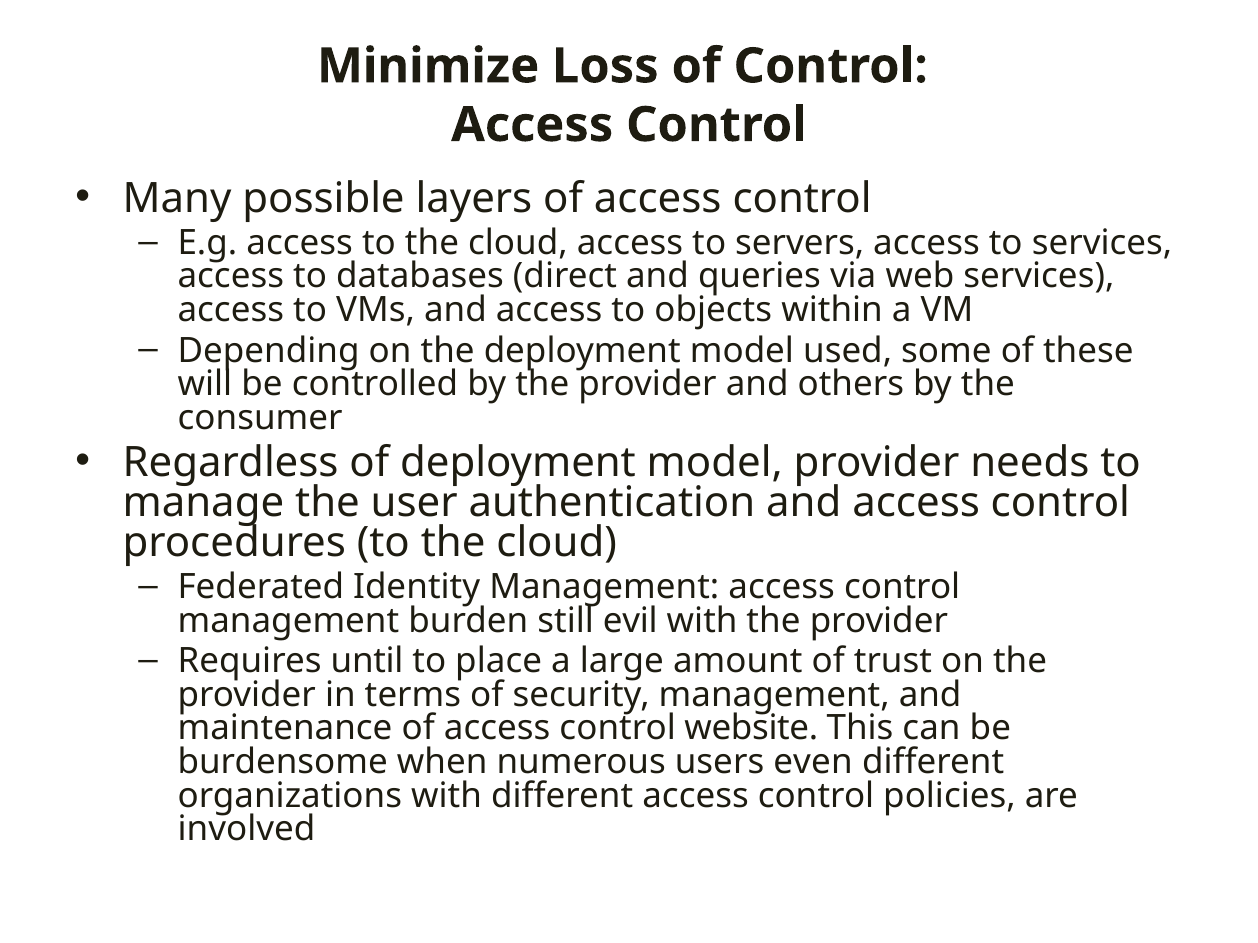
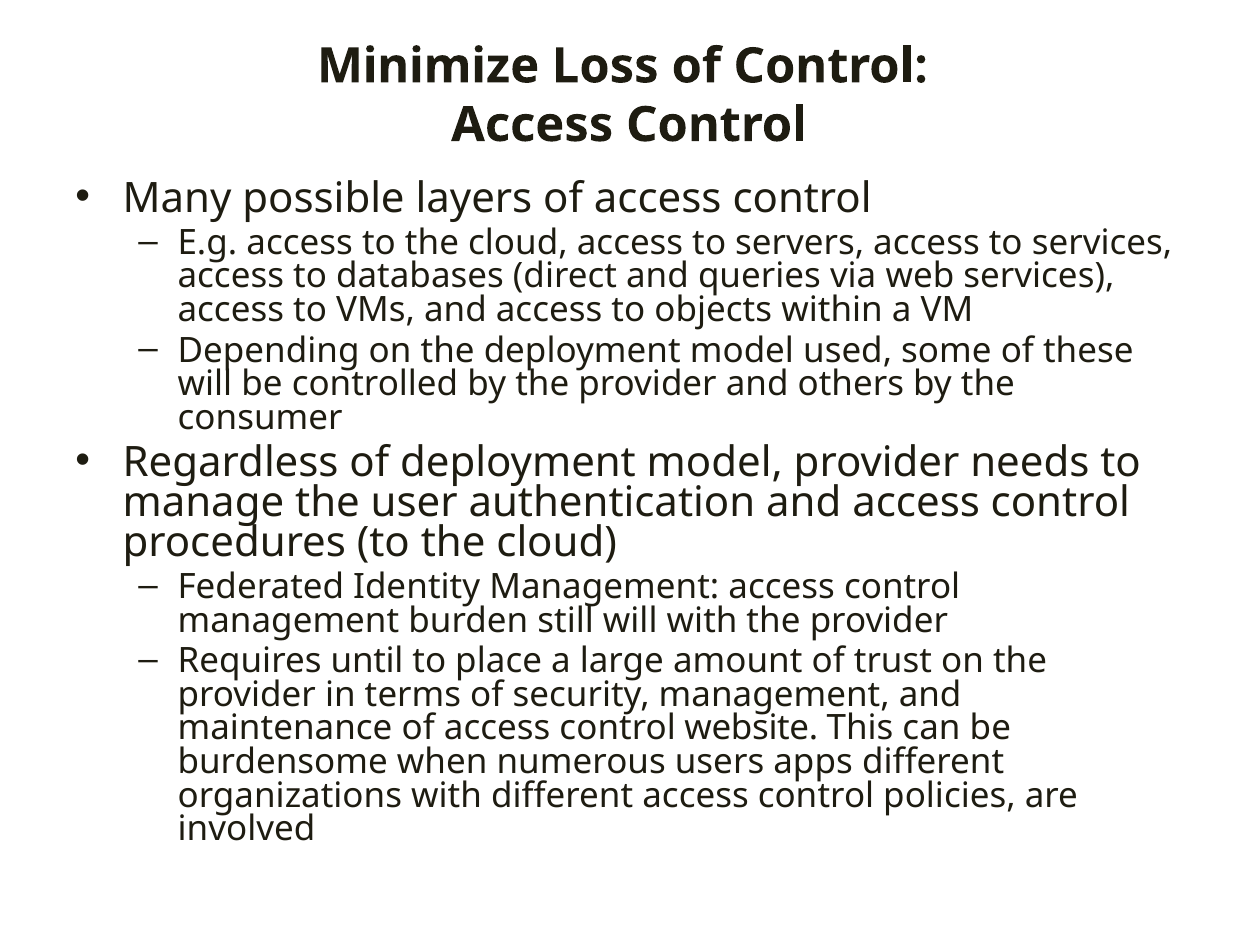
still evil: evil -> will (630, 621)
even: even -> apps (813, 762)
